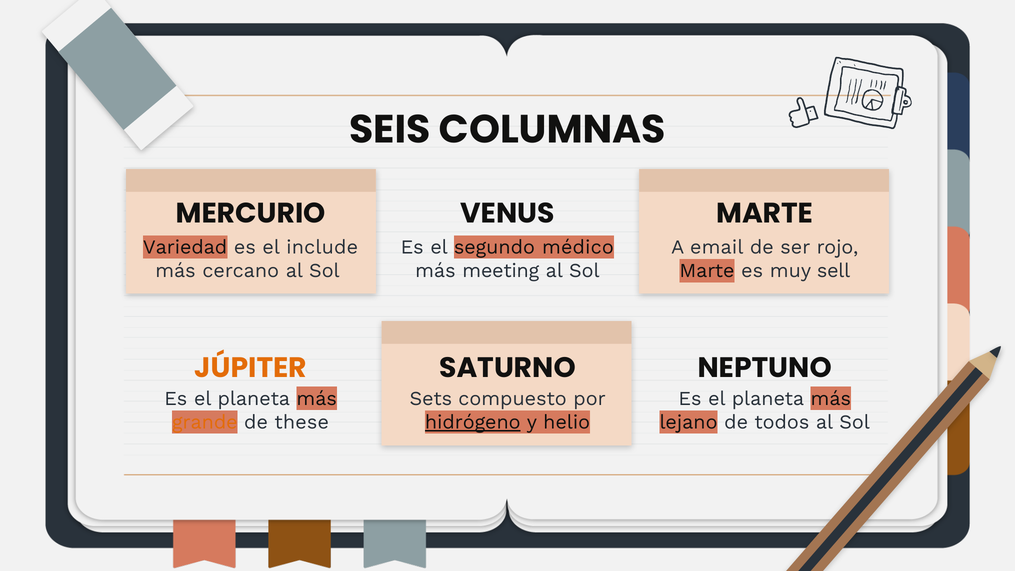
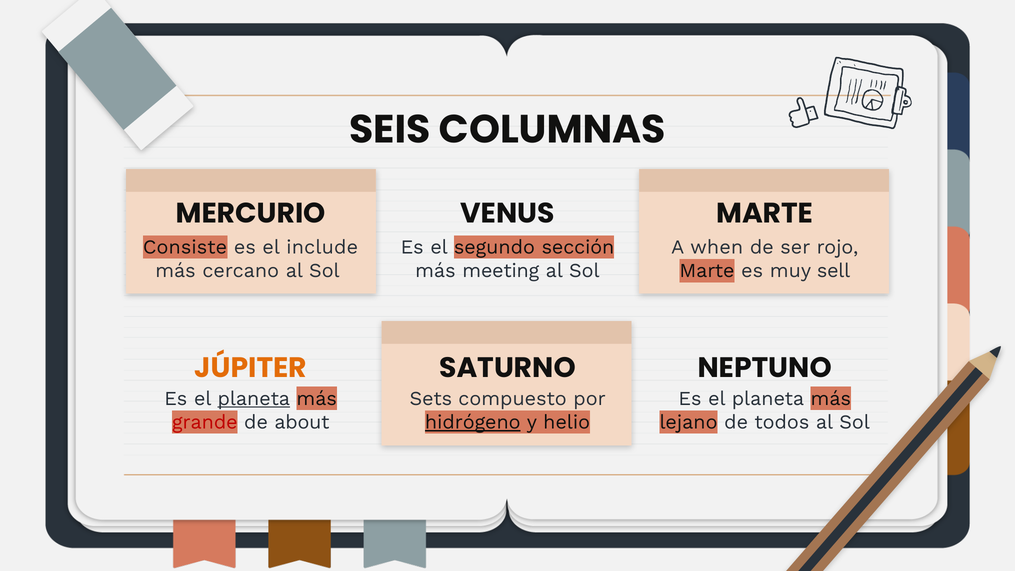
Variedad: Variedad -> Consiste (185, 247)
médico: médico -> sección (578, 247)
email: email -> when (717, 247)
planeta underline: none -> present (254, 399)
grande colour: orange -> red (205, 422)
these: these -> about (302, 422)
